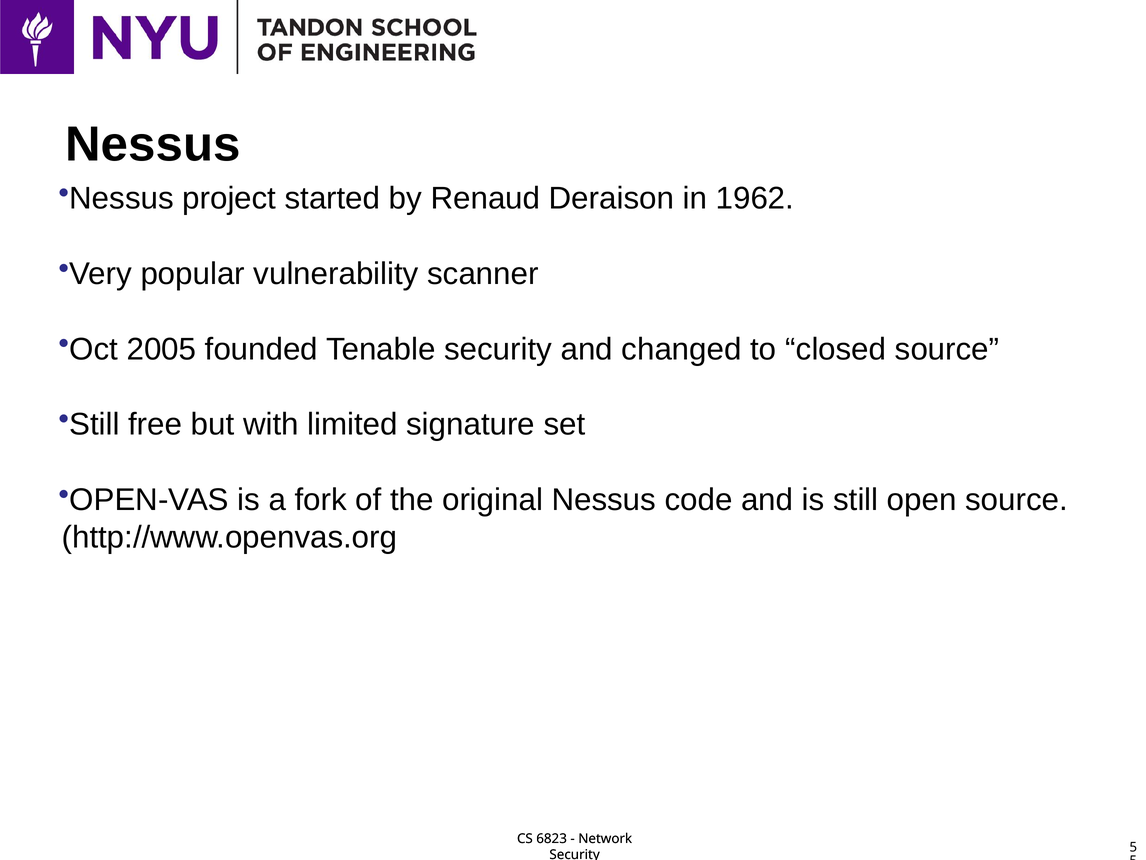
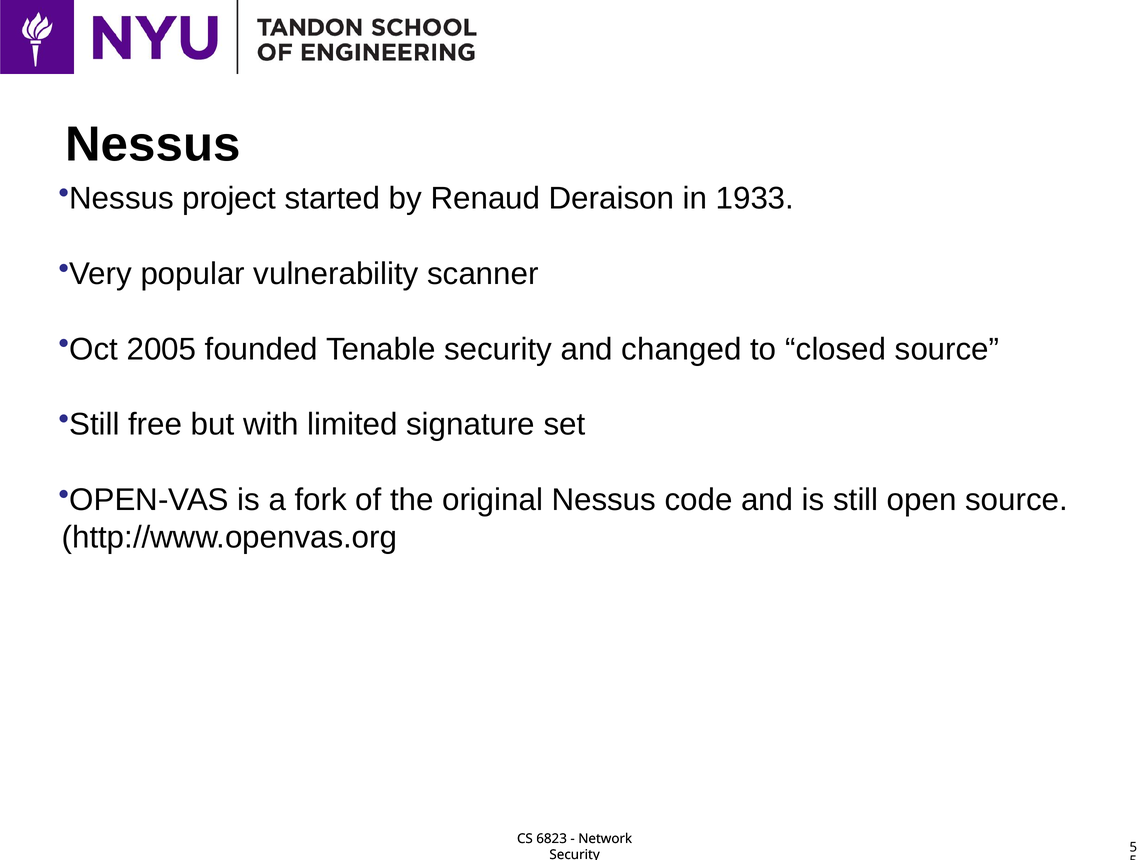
1962: 1962 -> 1933 (755, 198)
